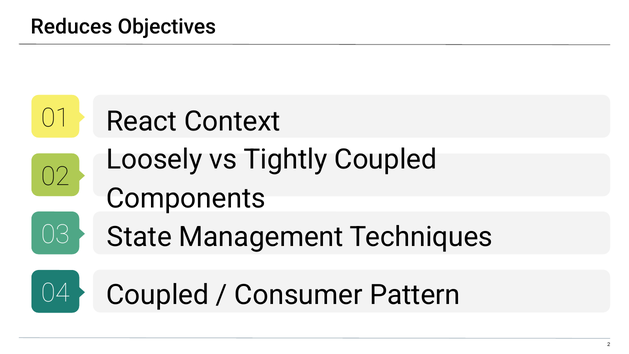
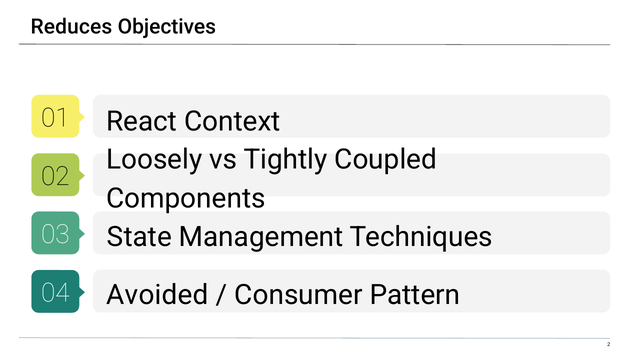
Coupled: Coupled -> Avoided (157, 295)
